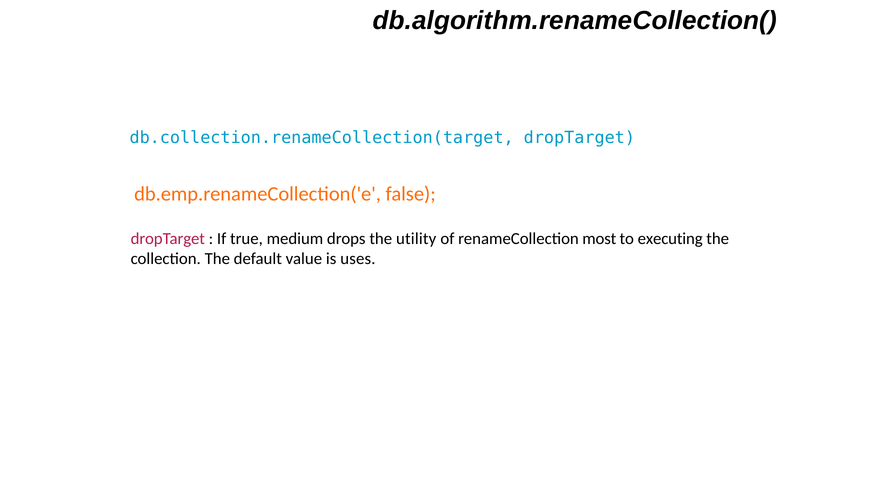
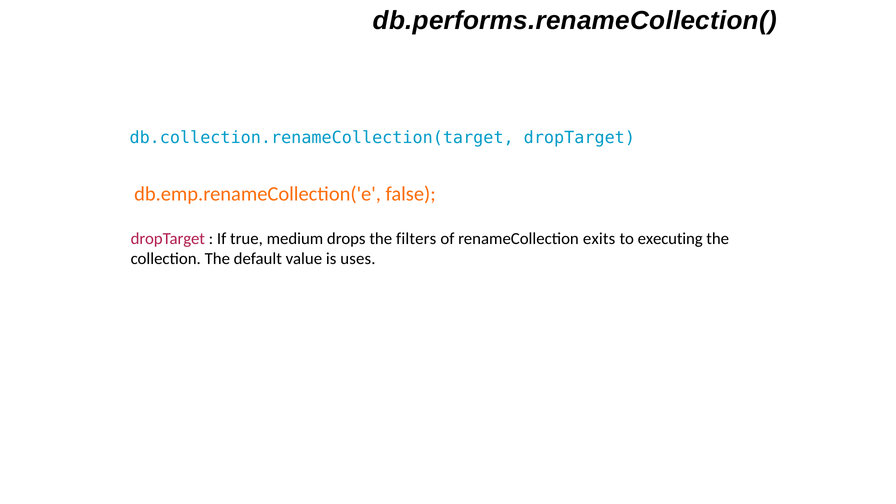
db.algorithm.renameCollection(: db.algorithm.renameCollection( -> db.performs.renameCollection( (575, 21)
utility: utility -> filters (416, 239)
most: most -> exits (599, 239)
